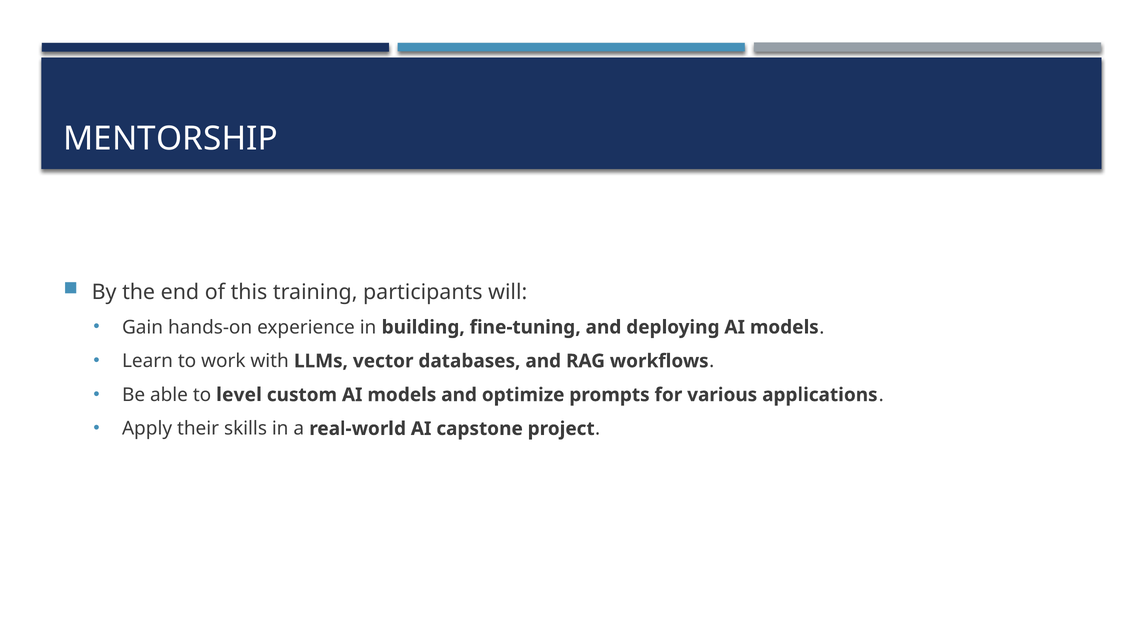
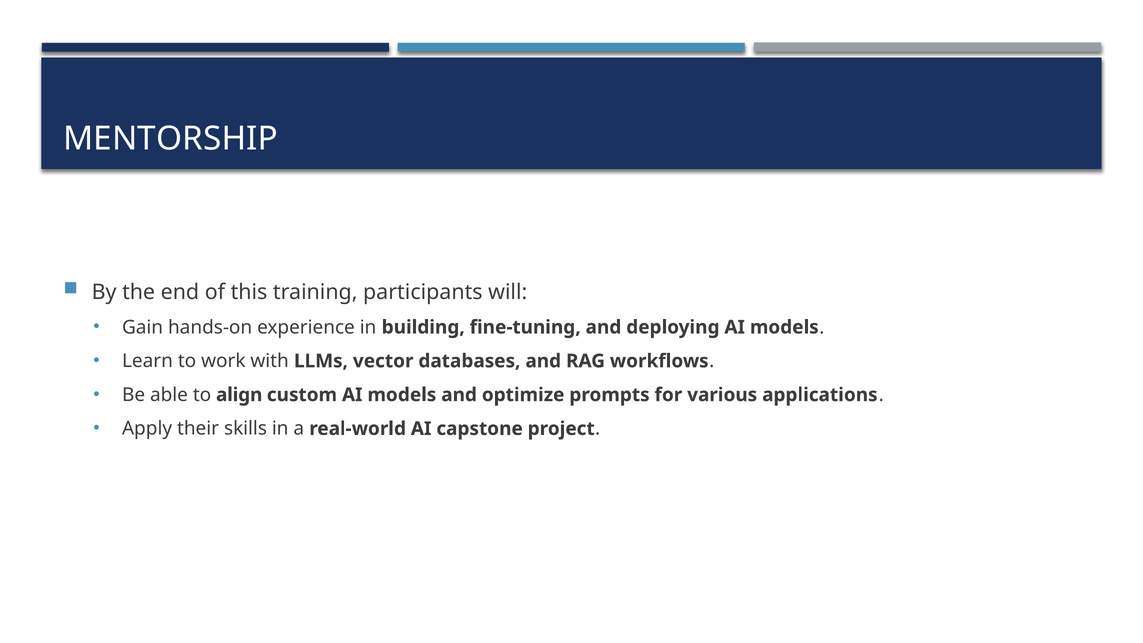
level: level -> align (239, 395)
